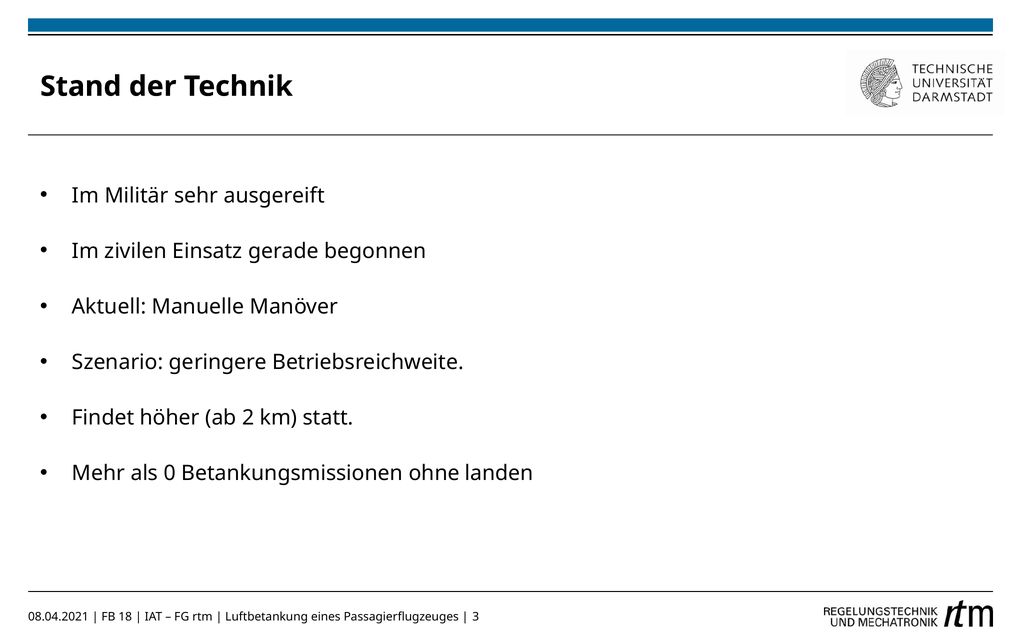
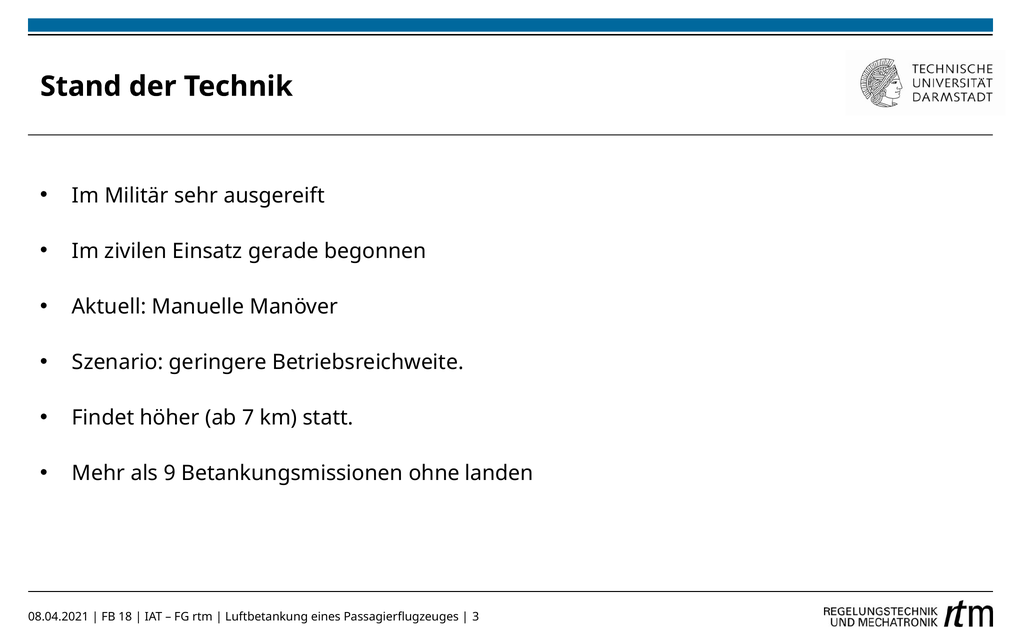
2: 2 -> 7 (248, 418)
0: 0 -> 9 (170, 474)
